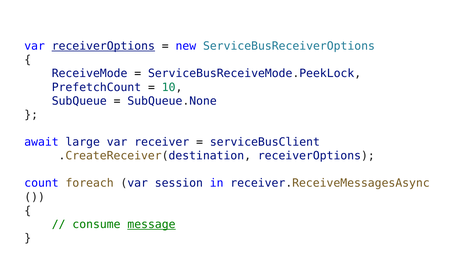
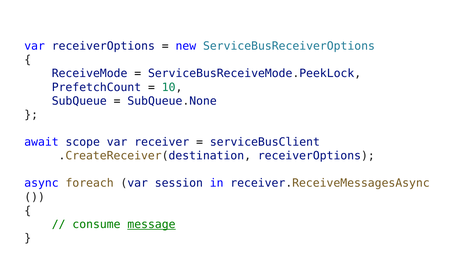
receiverOptions underline: present -> none (103, 46)
large: large -> scope (83, 142)
count: count -> async (41, 183)
